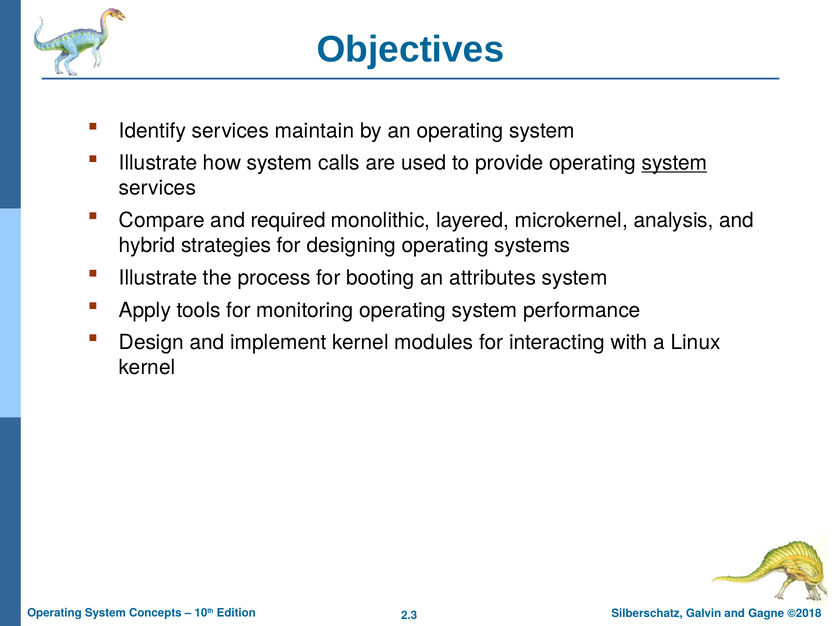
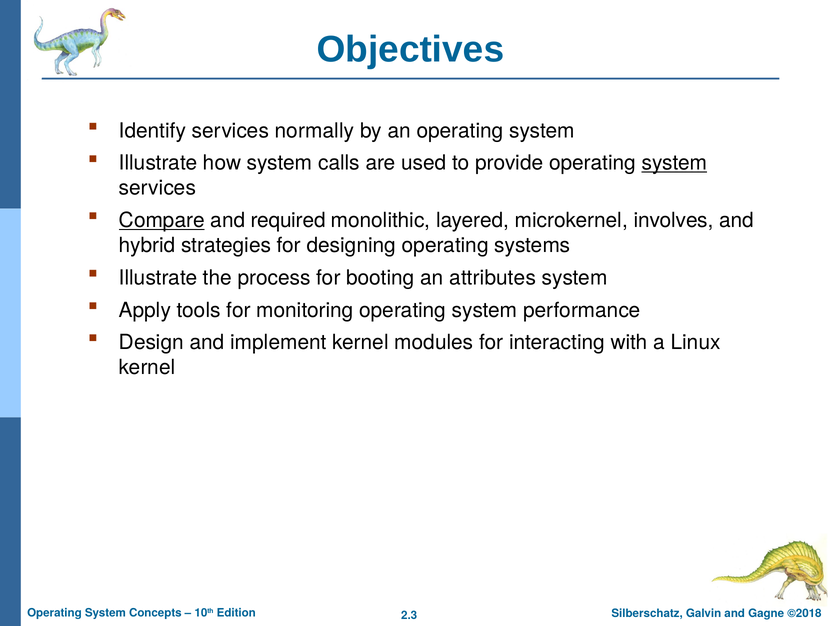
maintain: maintain -> normally (314, 131)
Compare underline: none -> present (162, 221)
analysis: analysis -> involves (674, 221)
